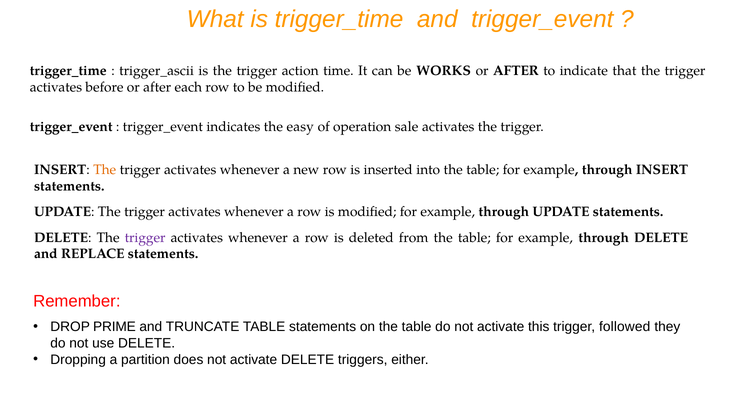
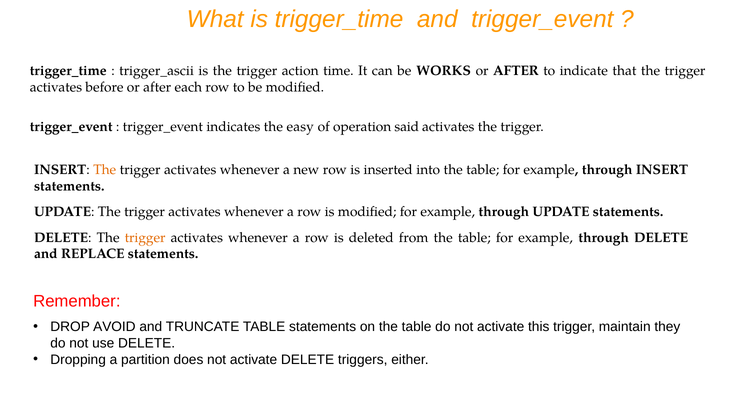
sale: sale -> said (407, 127)
trigger colour: purple -> orange (145, 238)
PRIME: PRIME -> AVOID (114, 327)
followed: followed -> maintain (625, 327)
